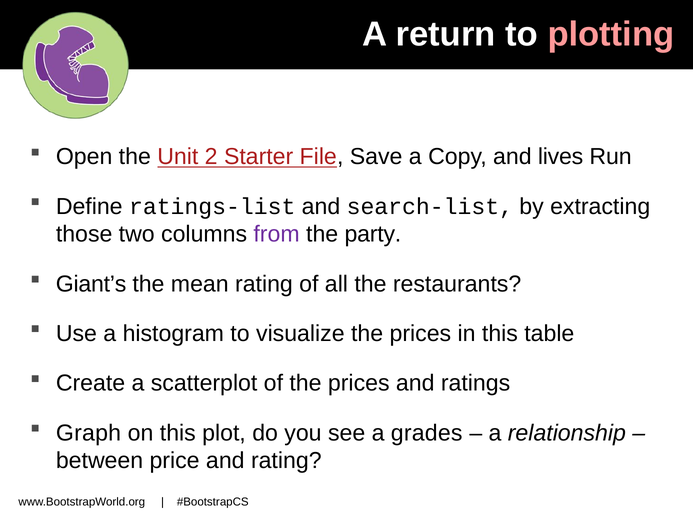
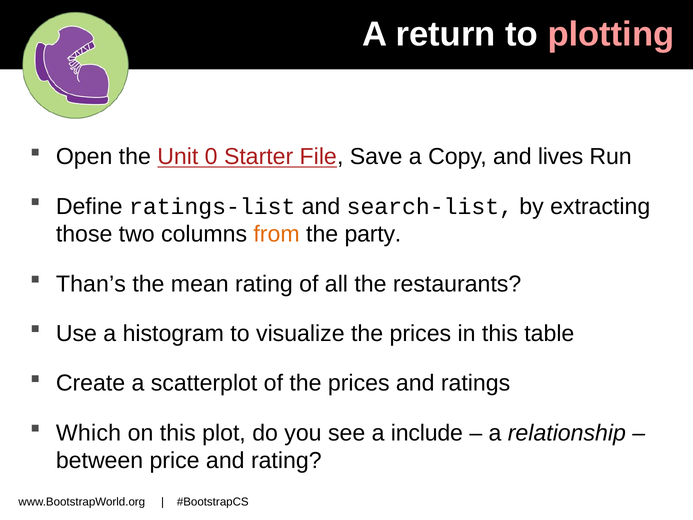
2: 2 -> 0 (211, 157)
from colour: purple -> orange (277, 234)
Giant’s: Giant’s -> Than’s (91, 284)
Graph: Graph -> Which (88, 433)
grades: grades -> include (427, 433)
